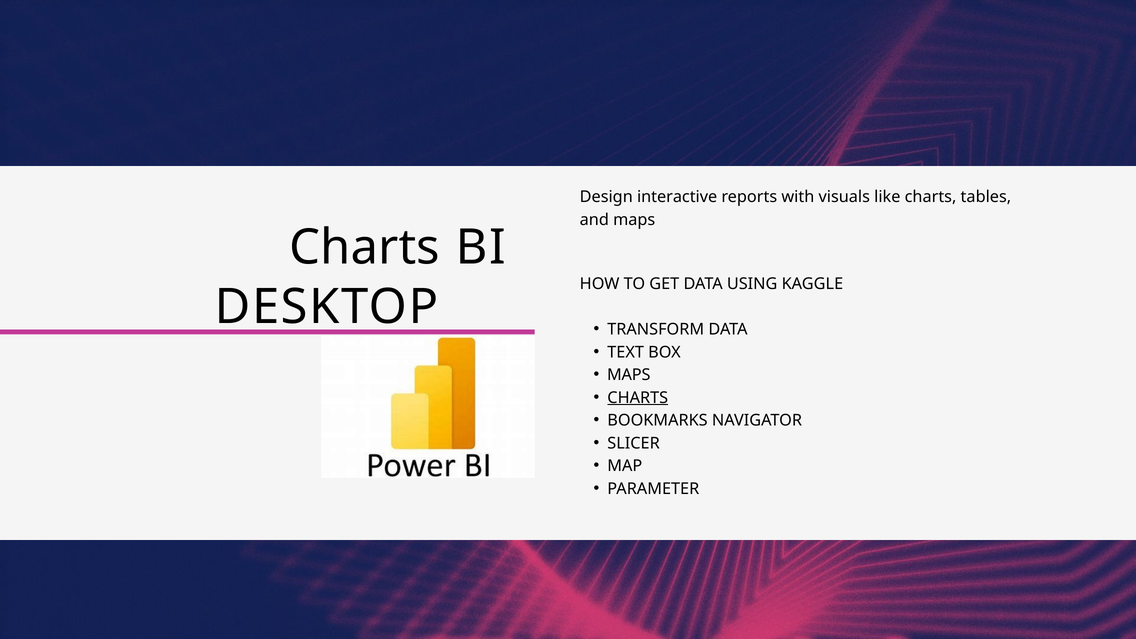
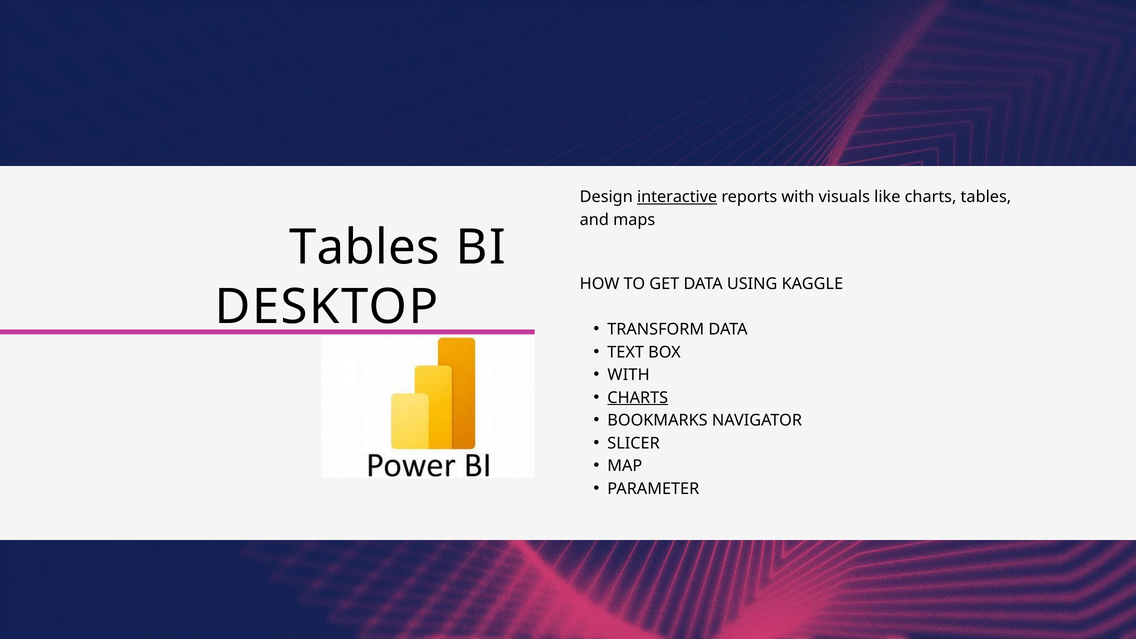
interactive underline: none -> present (677, 197)
Charts: Charts -> Tables (364, 248)
MAPS: MAPS -> WITH (629, 375)
